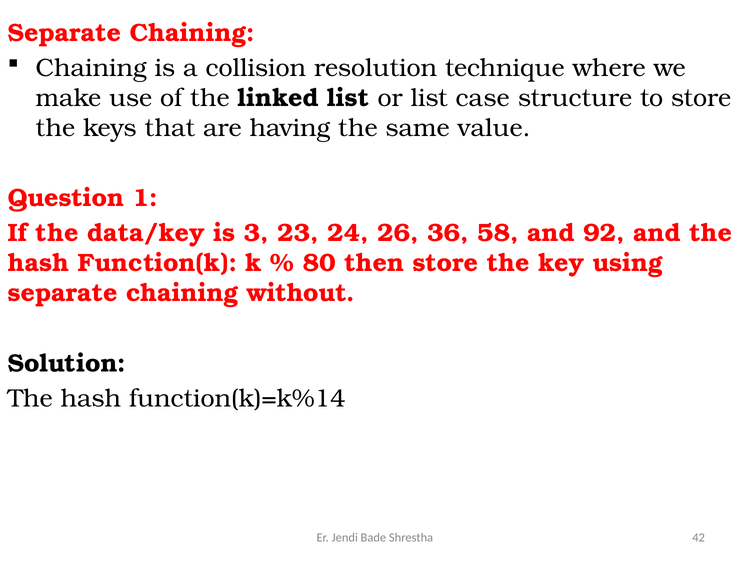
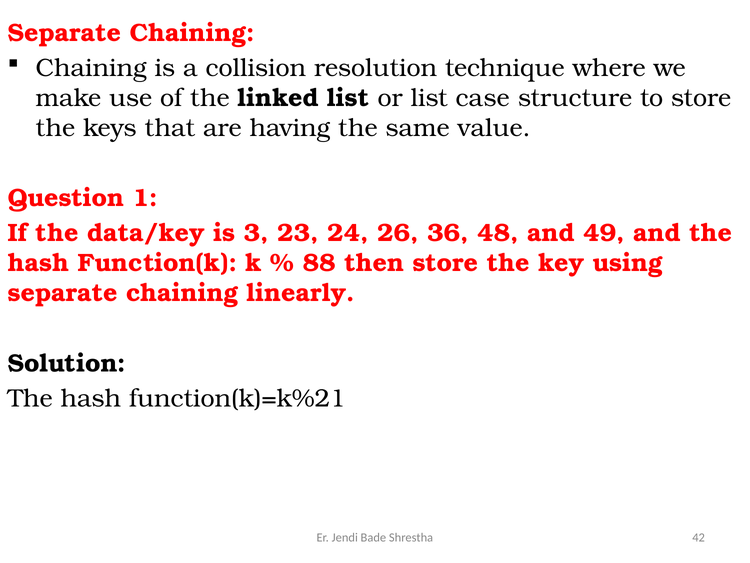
58: 58 -> 48 (498, 233)
92: 92 -> 49 (604, 233)
80: 80 -> 88 (319, 263)
without: without -> linearly (301, 293)
function(k)=k%14: function(k)=k%14 -> function(k)=k%21 (237, 398)
